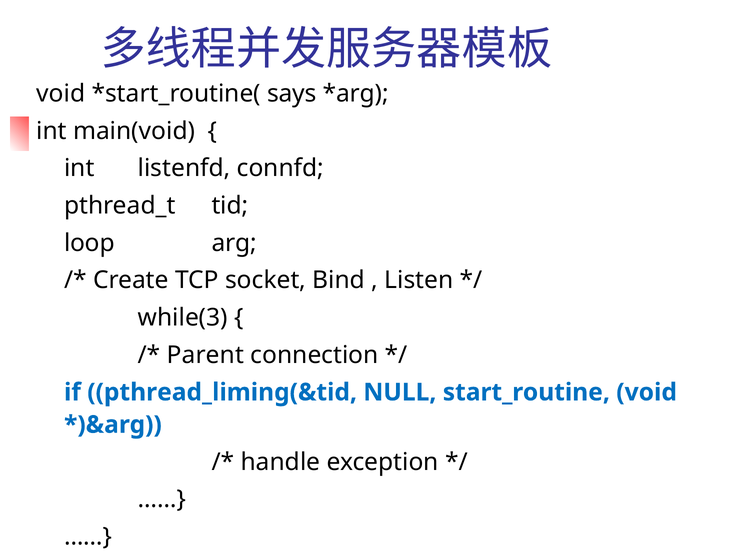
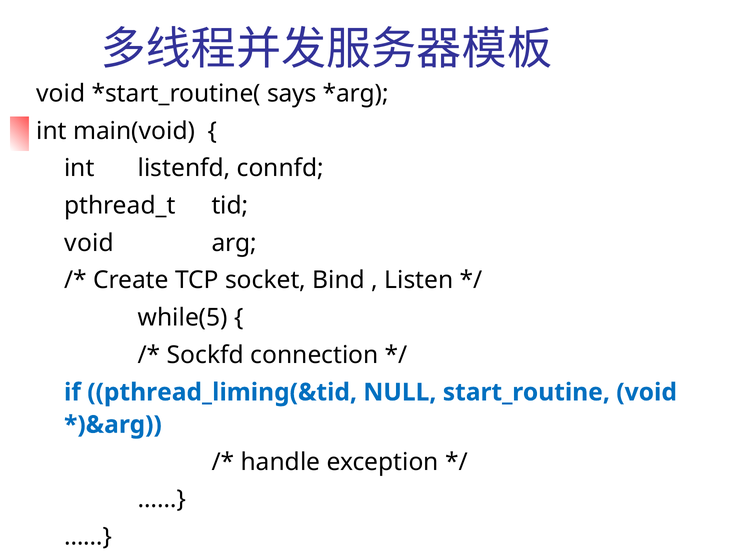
loop: loop -> void (89, 243)
while(3: while(3 -> while(5 (183, 318)
Parent: Parent -> Sockfd (205, 355)
